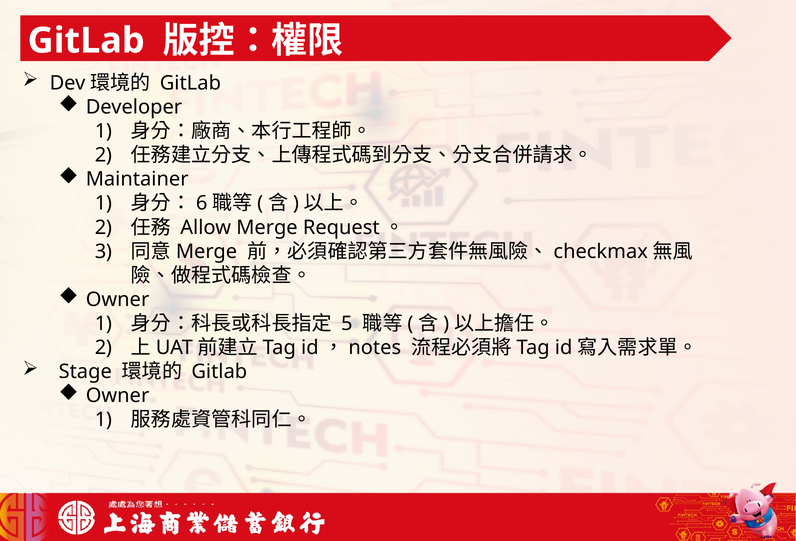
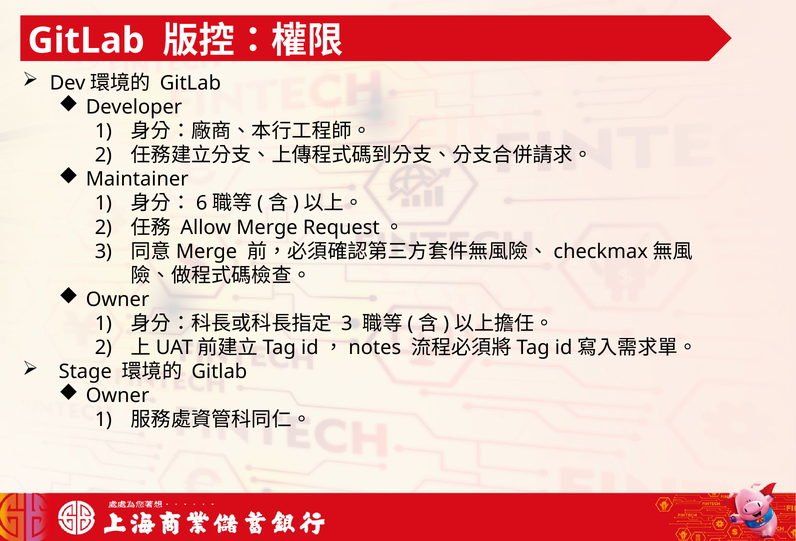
5: 5 -> 3 (347, 324)
